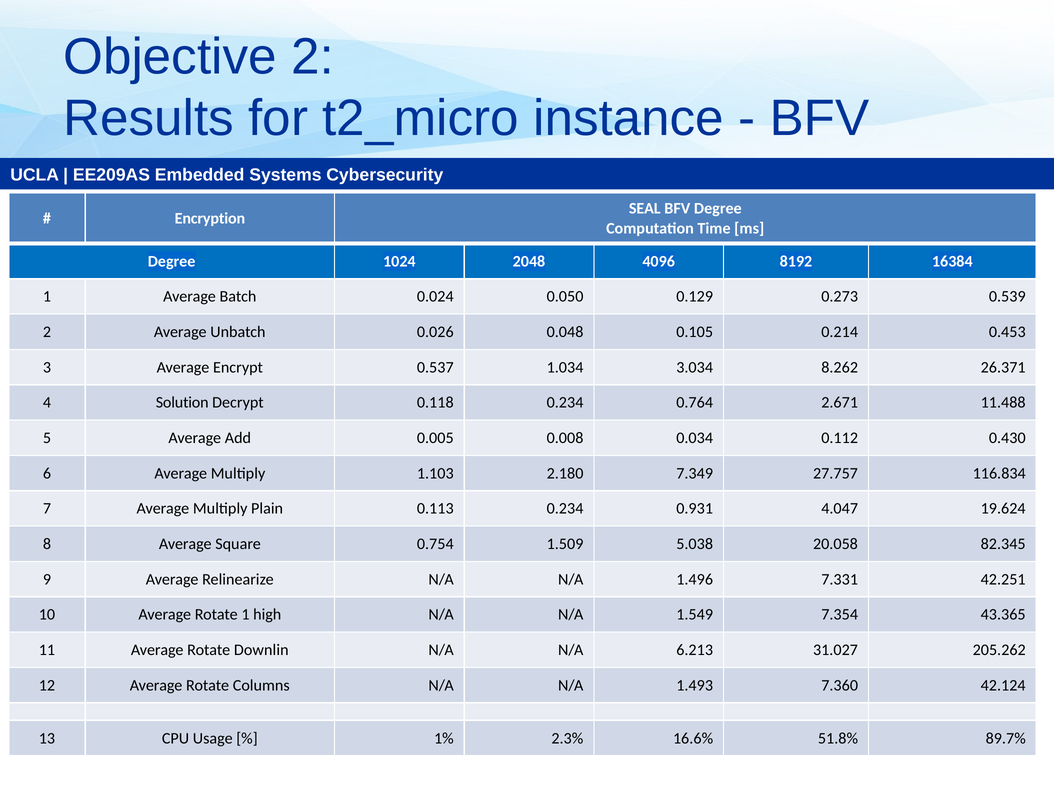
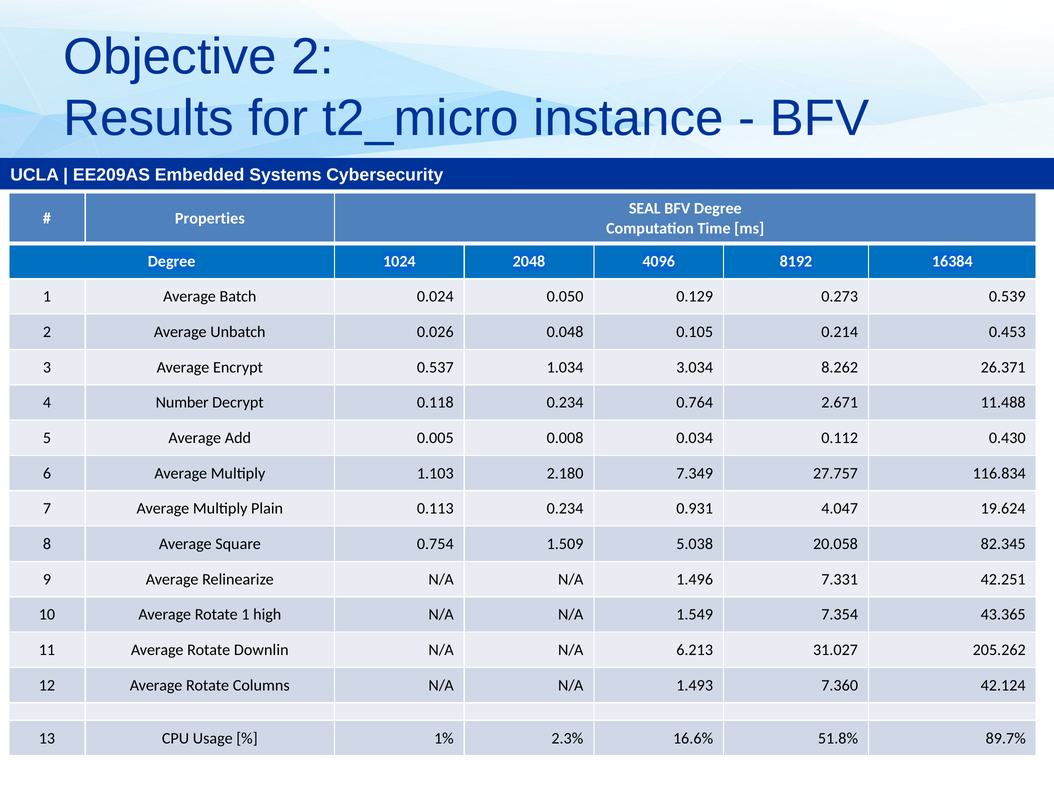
Encryption: Encryption -> Properties (210, 219)
Solution: Solution -> Number (182, 403)
